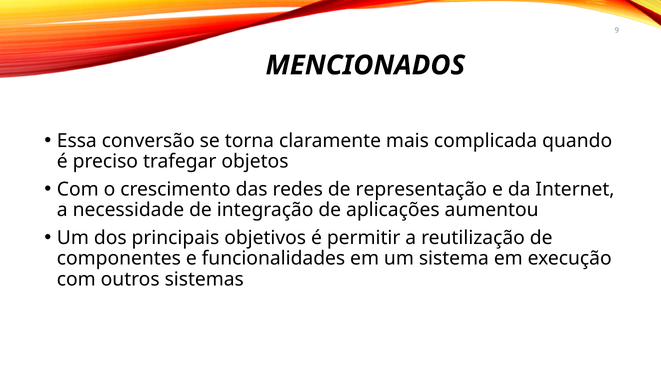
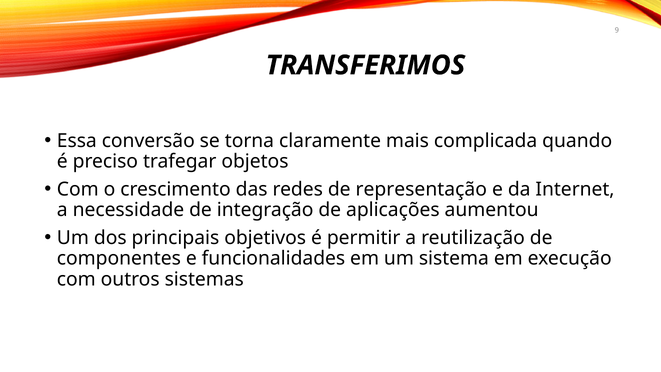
MENCIONADOS: MENCIONADOS -> TRANSFERIMOS (365, 65)
